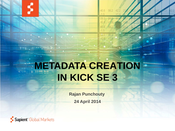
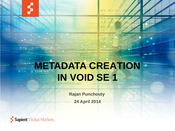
KICK: KICK -> VOID (82, 78)
3: 3 -> 1 (115, 78)
